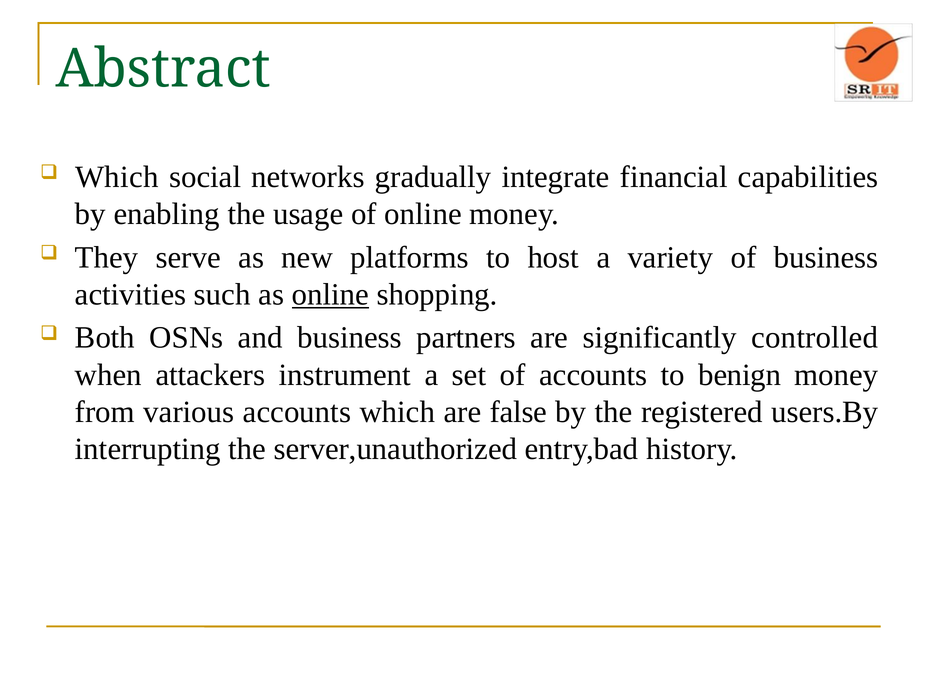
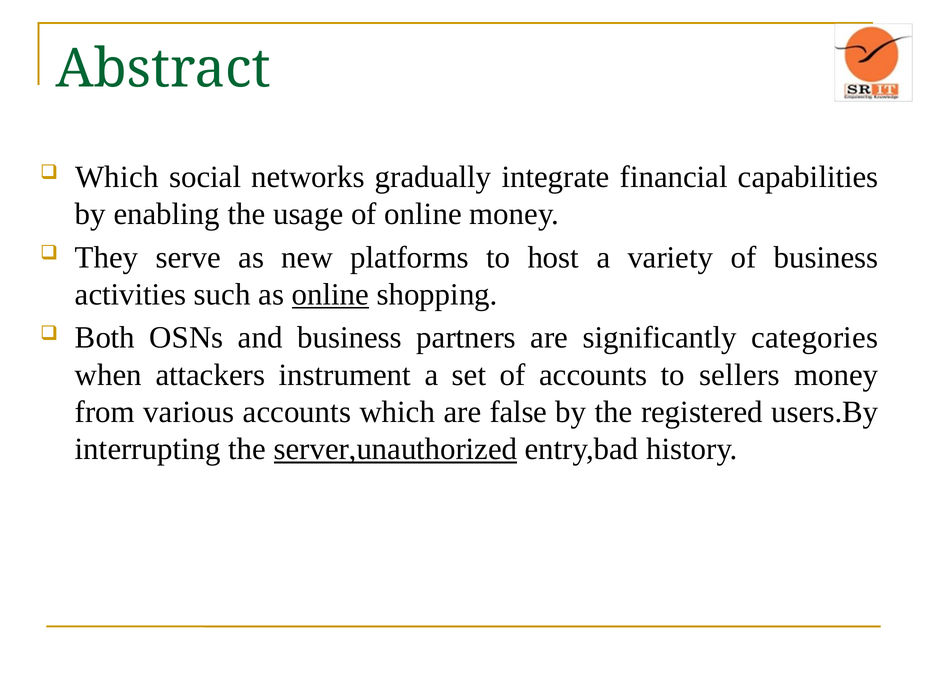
controlled: controlled -> categories (815, 337)
benign: benign -> sellers (739, 374)
server,unauthorized underline: none -> present (396, 449)
